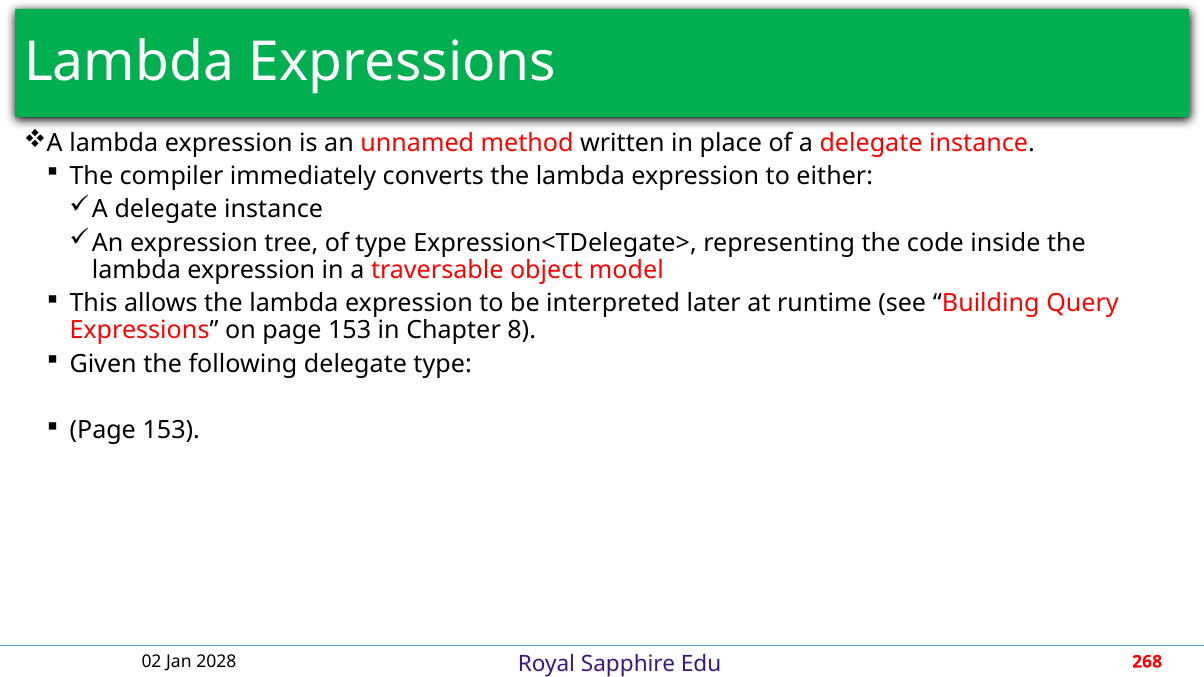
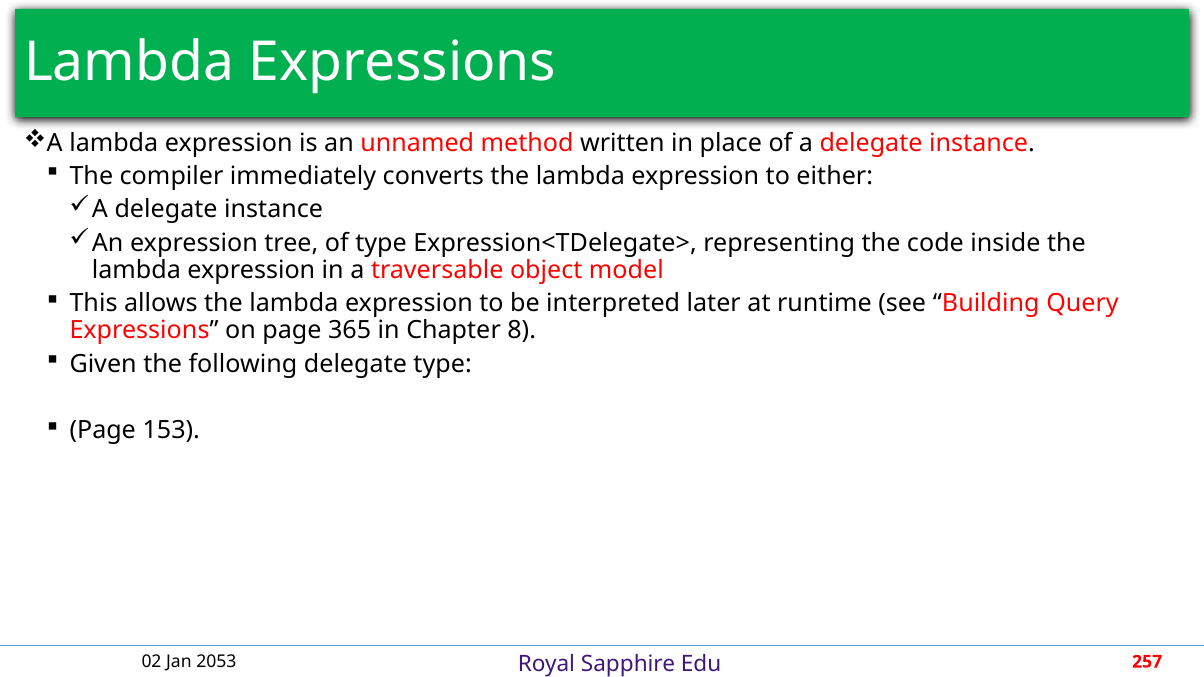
on page 153: 153 -> 365 (350, 331)
2028: 2028 -> 2053 (216, 662)
268: 268 -> 257 (1147, 662)
